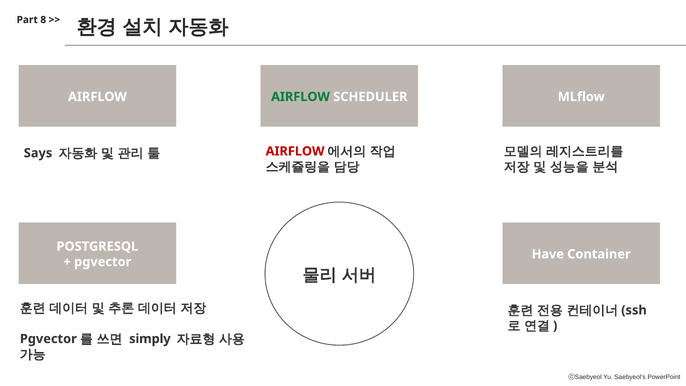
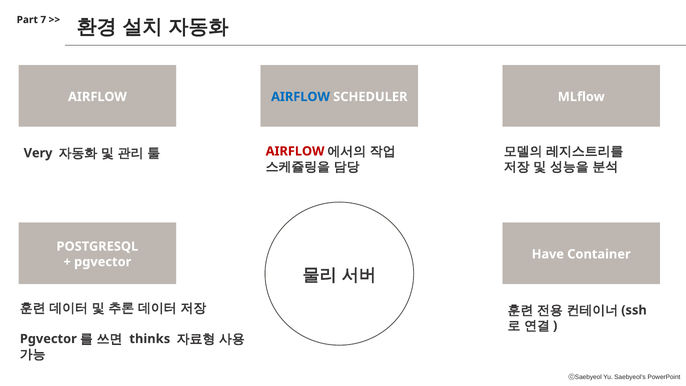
8: 8 -> 7 (43, 20)
AIRFLOW colour: green -> blue (300, 97)
Says: Says -> Very (38, 153)
simply: simply -> thinks (150, 339)
